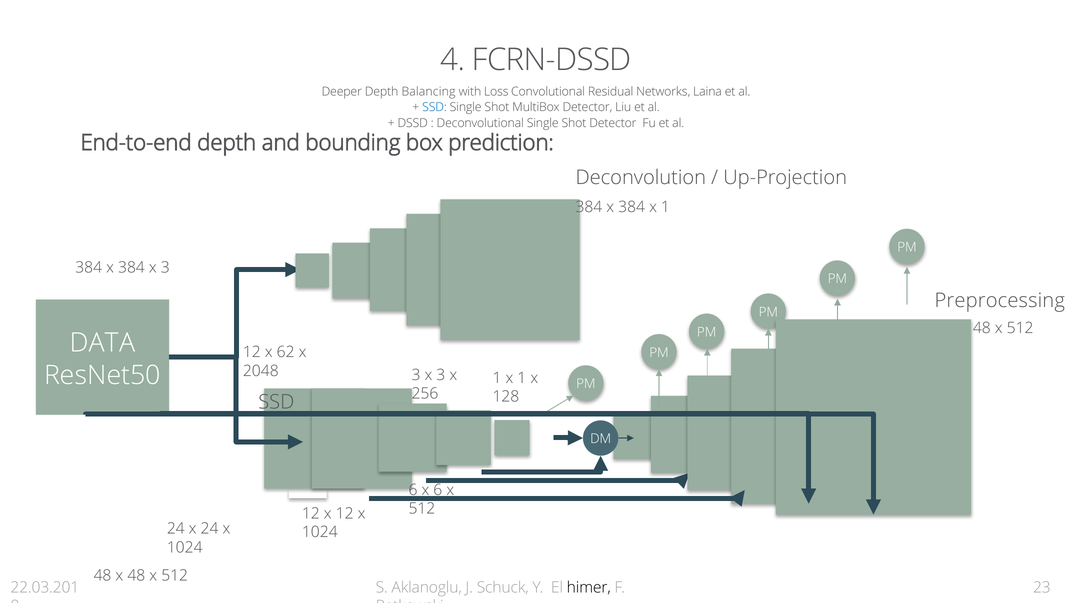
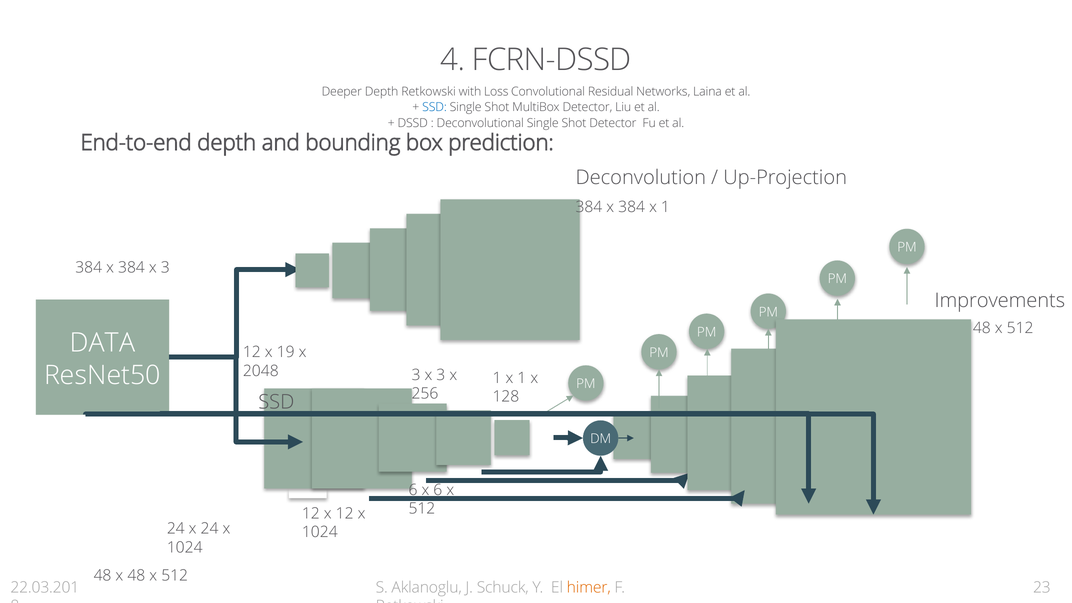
Depth Balancing: Balancing -> Retkowski (429, 91)
Preprocessing: Preprocessing -> Improvements (1000, 300)
62: 62 -> 19 (286, 352)
himer colour: black -> orange (589, 587)
